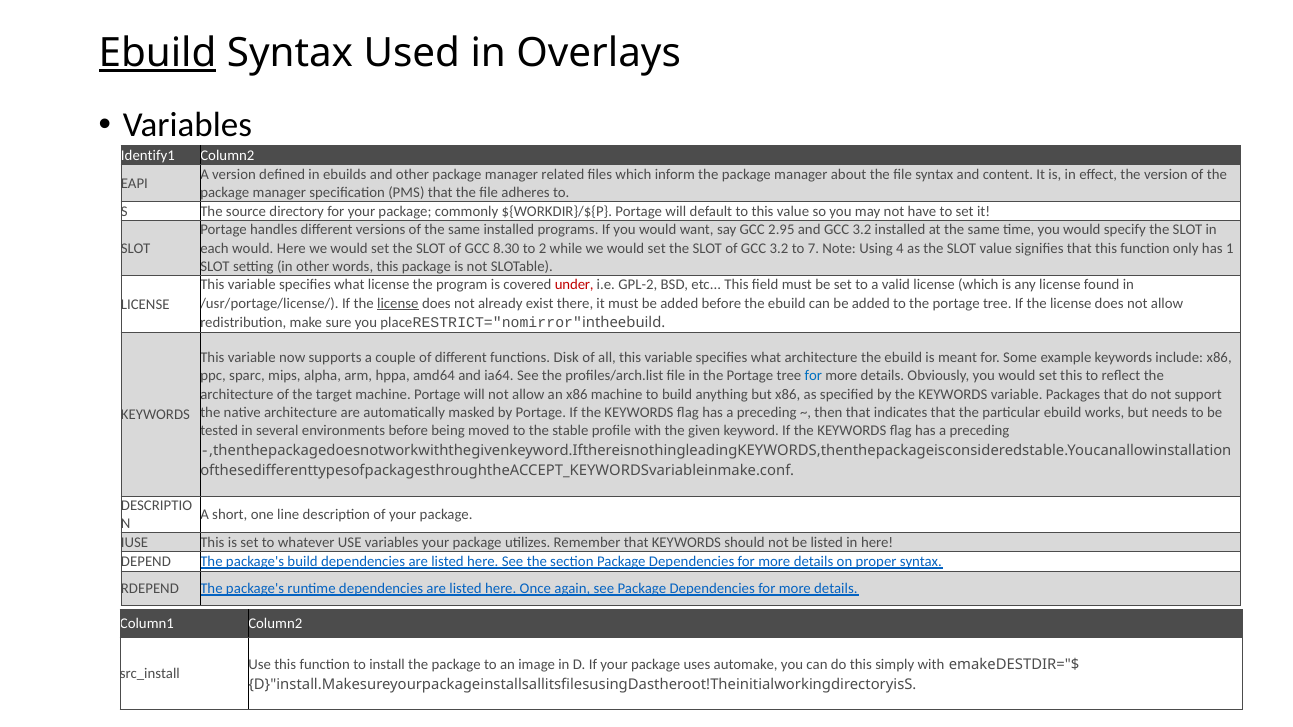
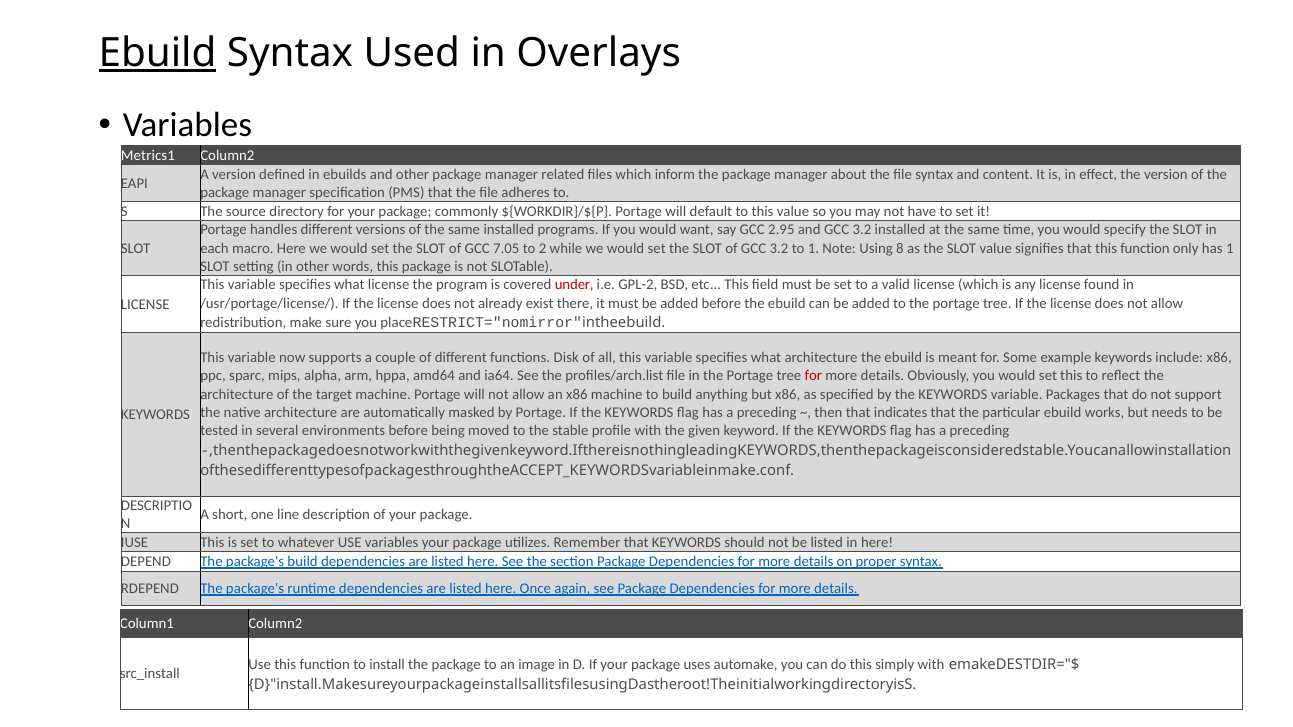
Identify1: Identify1 -> Metrics1 (148, 155)
each would: would -> macro (253, 248)
8.30: 8.30 -> 7.05 (506, 248)
to 7: 7 -> 1 (813, 248)
4: 4 -> 8 (900, 248)
license underline: present -> none (398, 303)
for colour: blue -> red (813, 376)
